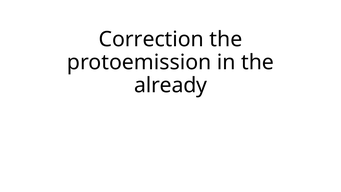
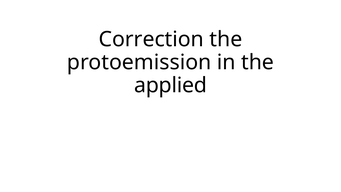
already: already -> applied (171, 85)
